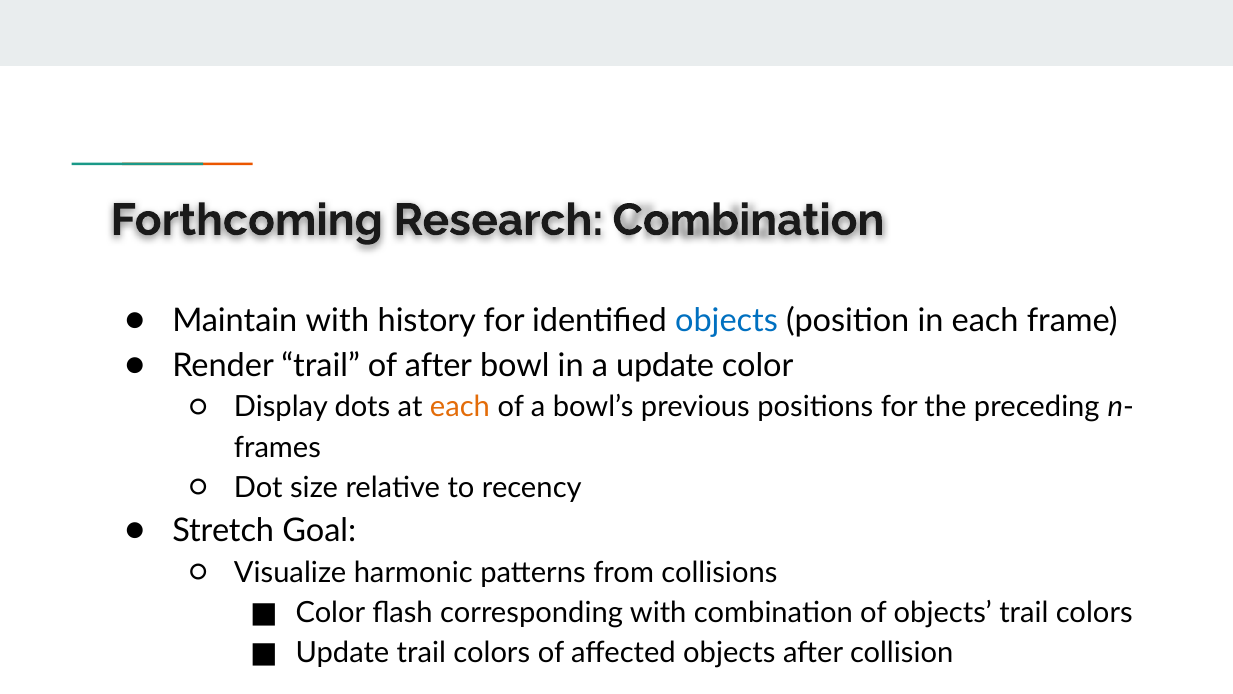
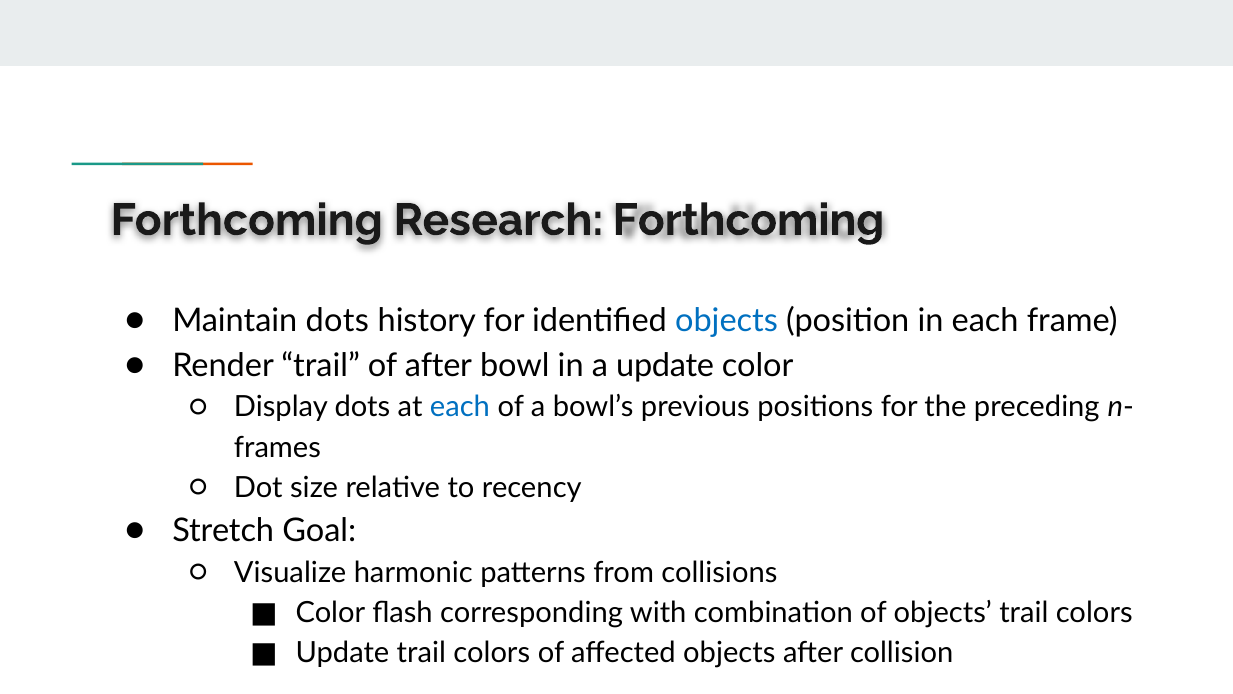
Research Combination: Combination -> Forthcoming (748, 220)
Maintain with: with -> dots (337, 320)
each colour: orange -> blue (460, 407)
